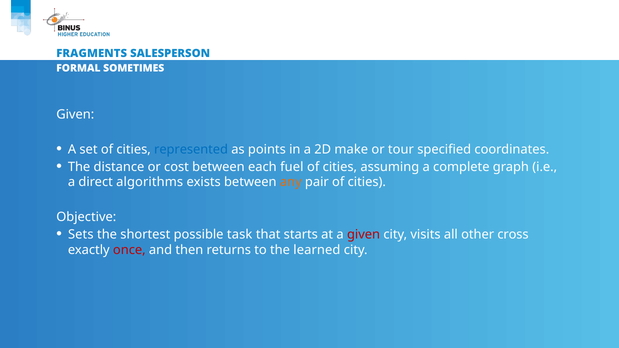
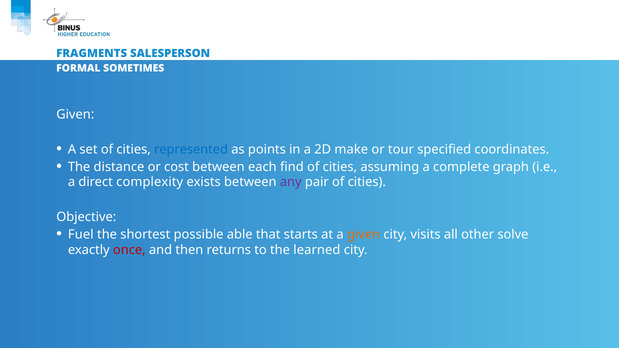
fuel: fuel -> find (292, 167)
algorithms: algorithms -> complexity (150, 182)
any colour: orange -> purple (291, 182)
Sets: Sets -> Fuel (81, 235)
task: task -> able (240, 235)
given colour: red -> orange (364, 235)
cross: cross -> solve (513, 235)
